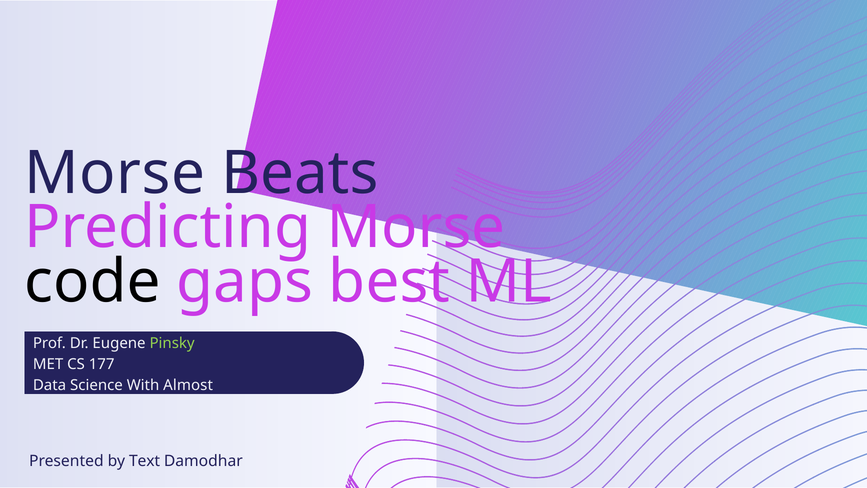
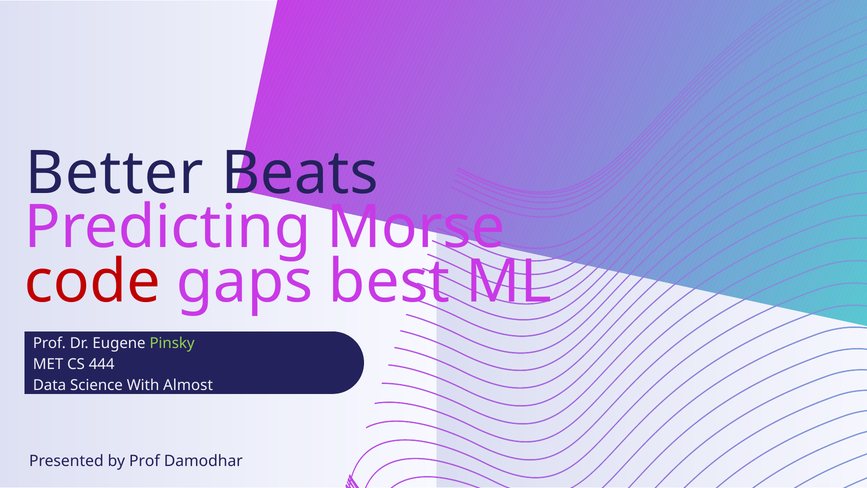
Morse: Morse -> Better (115, 173)
code colour: black -> red (92, 281)
177: 177 -> 444 (102, 364)
by Text: Text -> Prof (144, 461)
